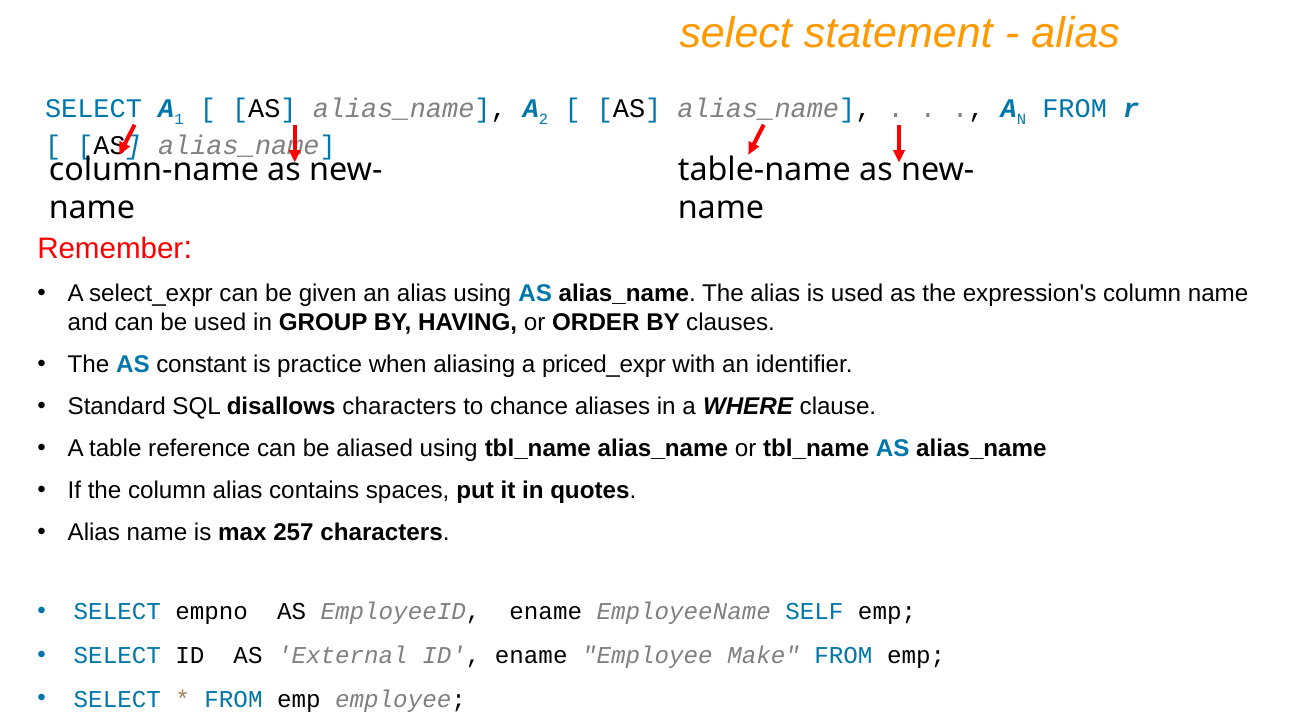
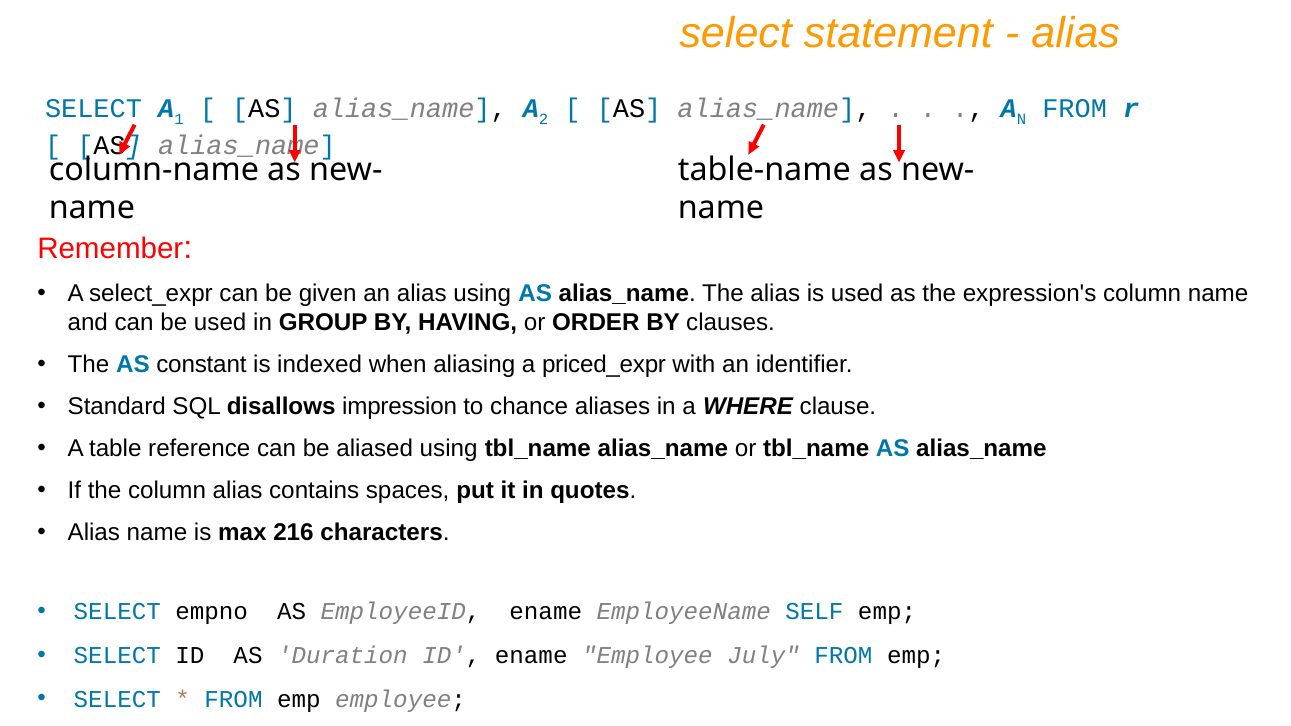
practice: practice -> indexed (320, 365)
disallows characters: characters -> impression (400, 407)
257: 257 -> 216 (293, 533)
External: External -> Duration (342, 656)
Make: Make -> July (764, 656)
